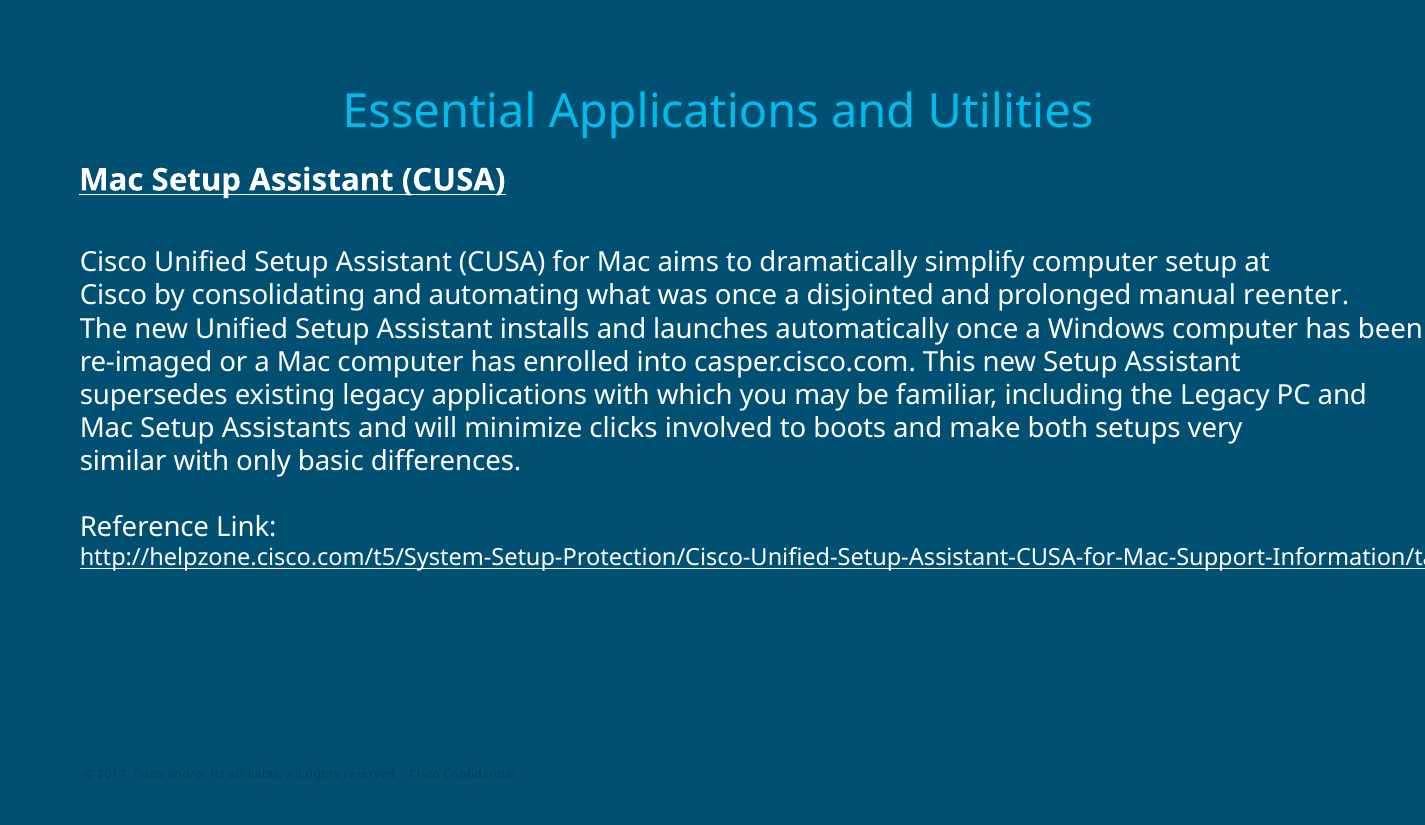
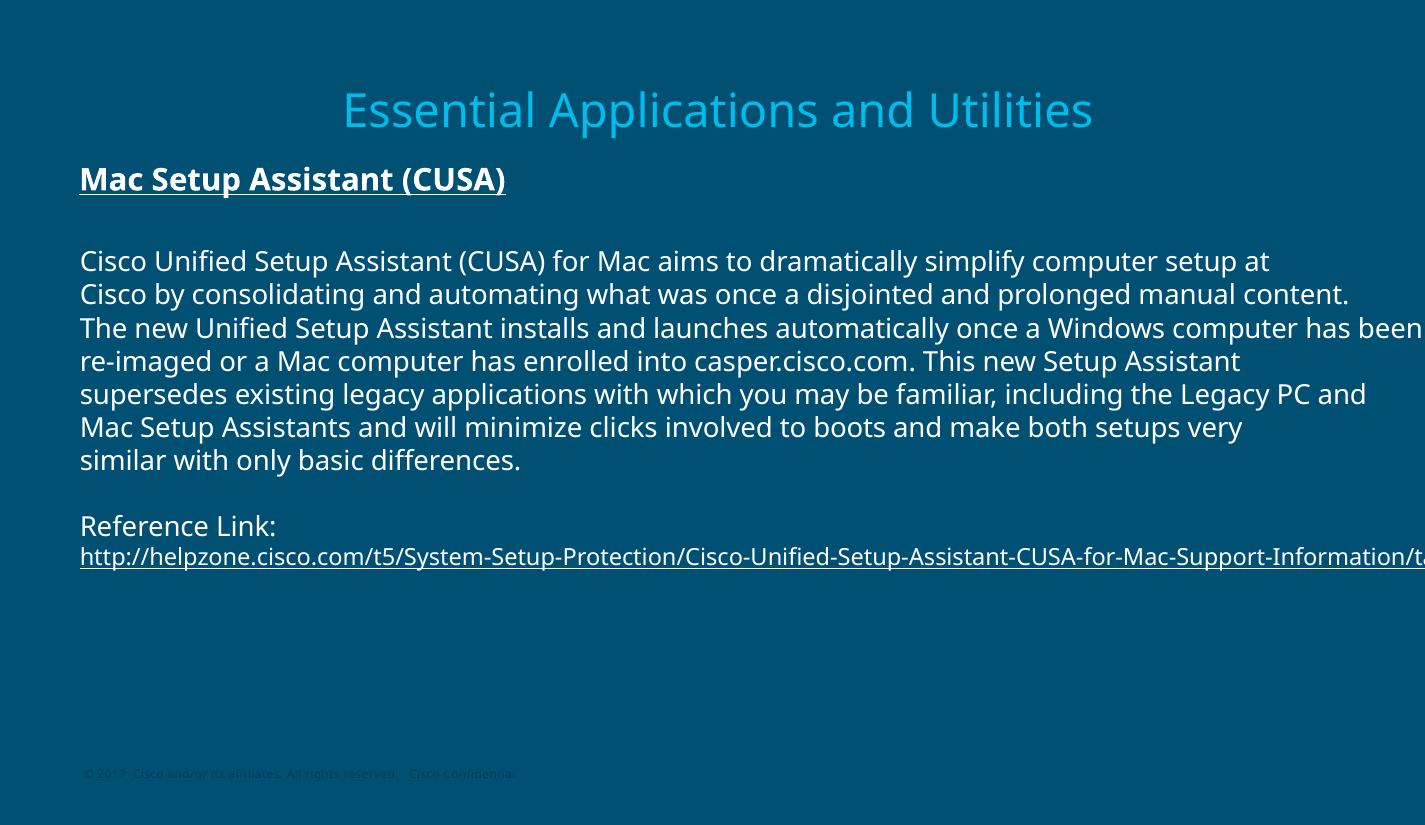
reenter: reenter -> content (1296, 296)
